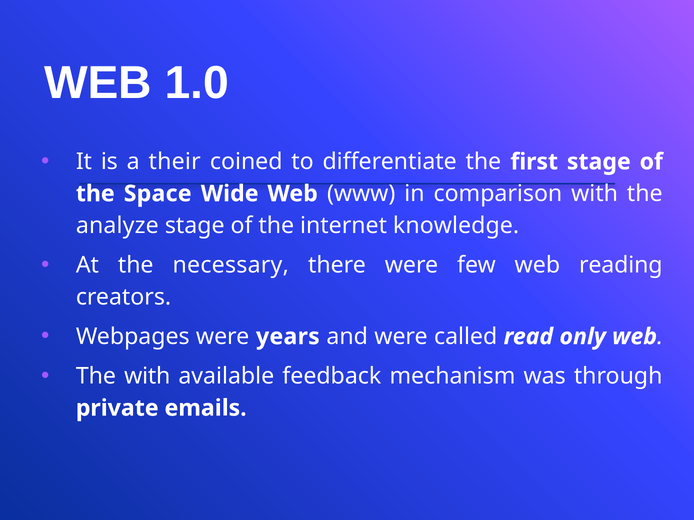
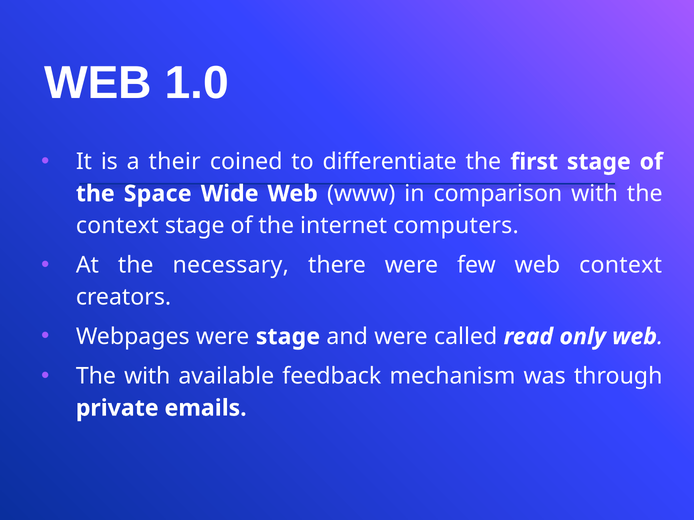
analyze: analyze -> context (117, 226)
knowledge: knowledge -> computers (456, 226)
web reading: reading -> context (621, 265)
were years: years -> stage (288, 337)
